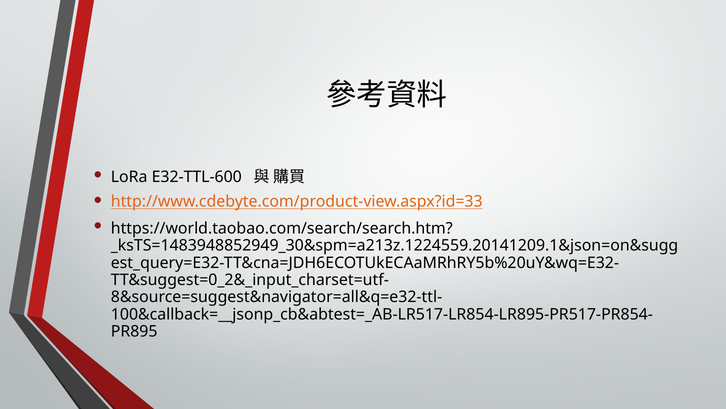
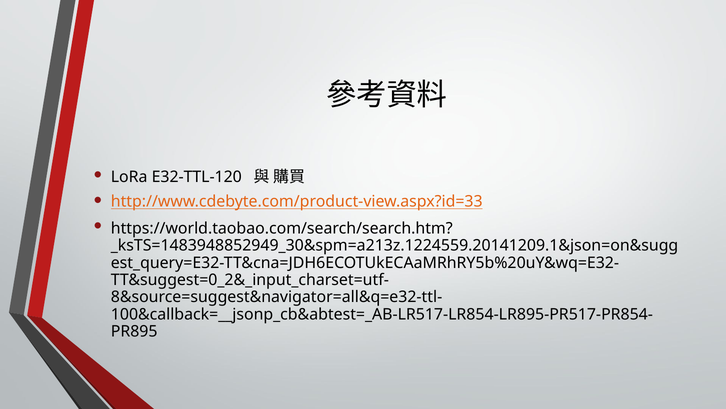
E32-TTL-600: E32-TTL-600 -> E32-TTL-120 (197, 177)
